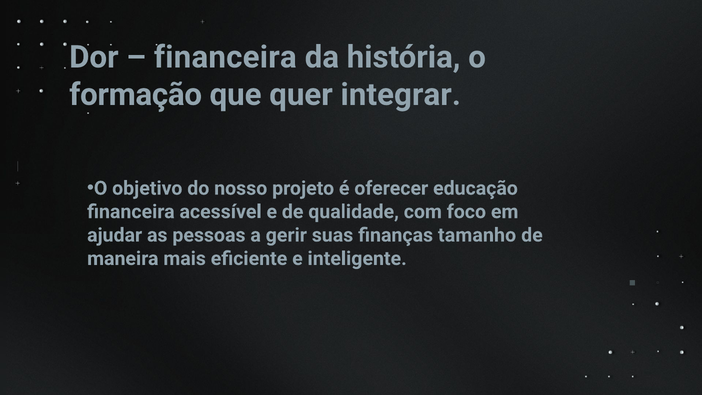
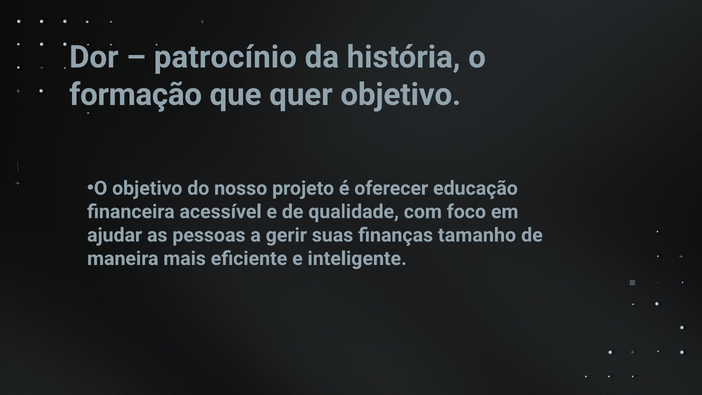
financeira: financeira -> patrocínio (225, 57)
quer integrar: integrar -> objetivo (401, 95)
